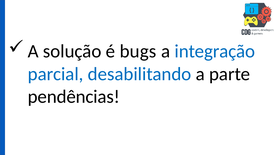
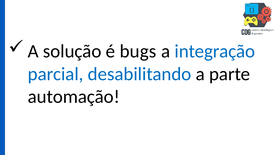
pendências: pendências -> automação (74, 97)
